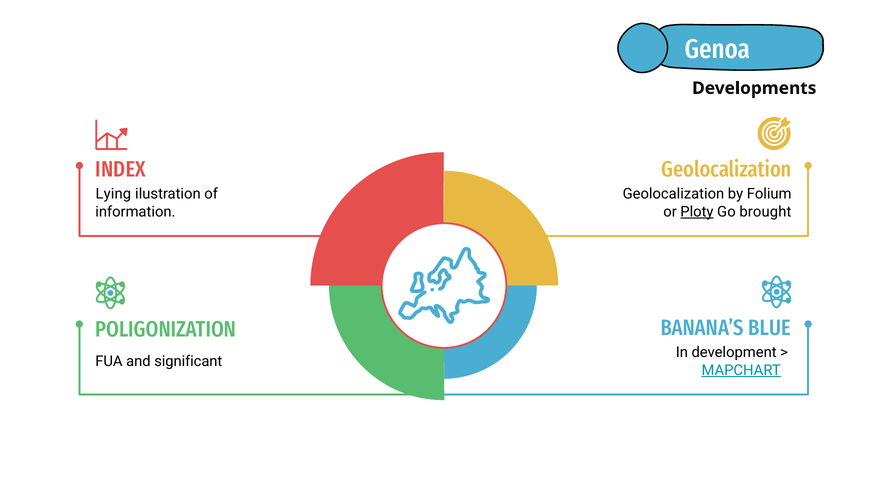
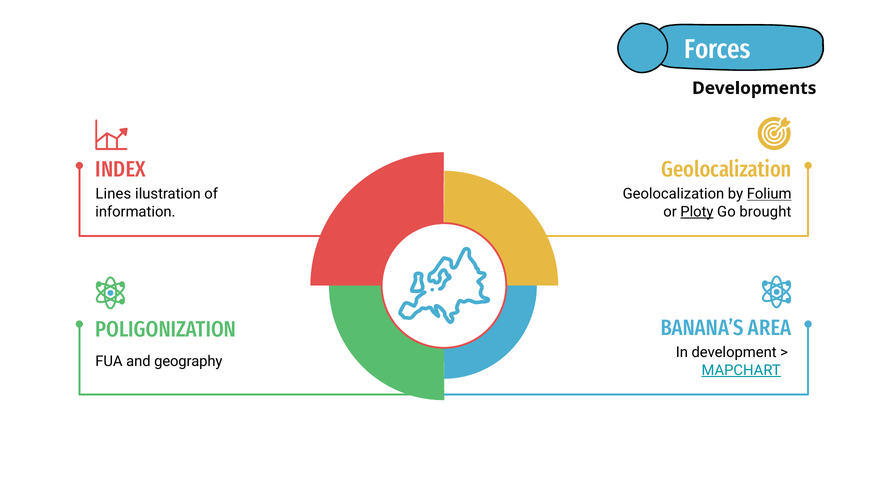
Genoa: Genoa -> Forces (717, 49)
Lying: Lying -> Lines (113, 194)
Folium underline: none -> present (769, 194)
BLUE: BLUE -> AREA (770, 328)
significant: significant -> geography (188, 361)
